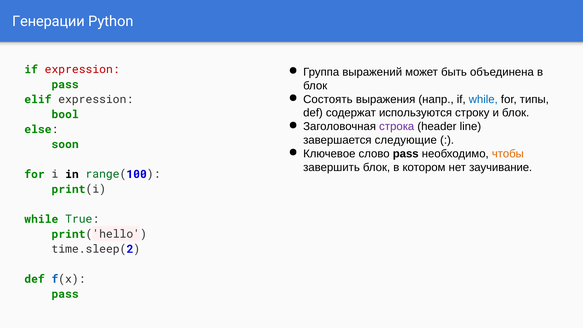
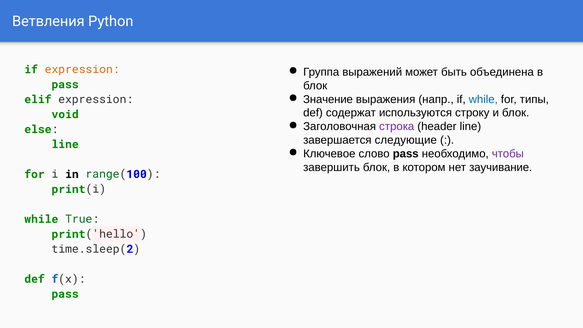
Генерации: Генерации -> Ветвления (48, 21)
expression colour: red -> orange (82, 69)
Состоять: Состоять -> Значение (328, 99)
bool: bool -> void (65, 114)
soon: soon -> line (65, 144)
чтобы colour: orange -> purple (508, 154)
